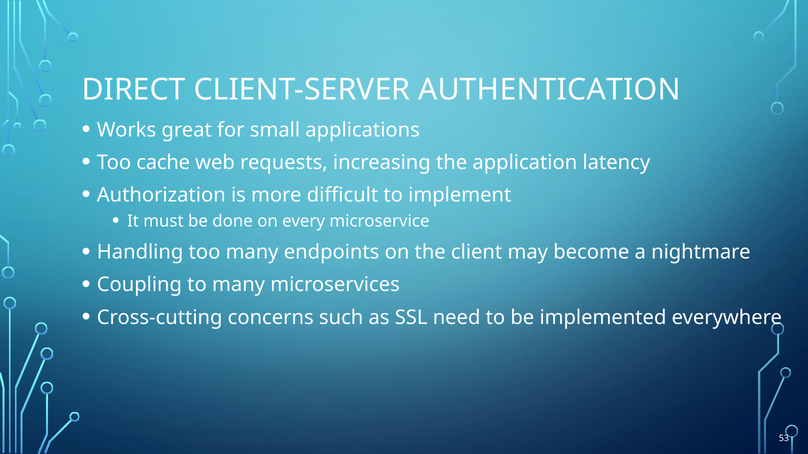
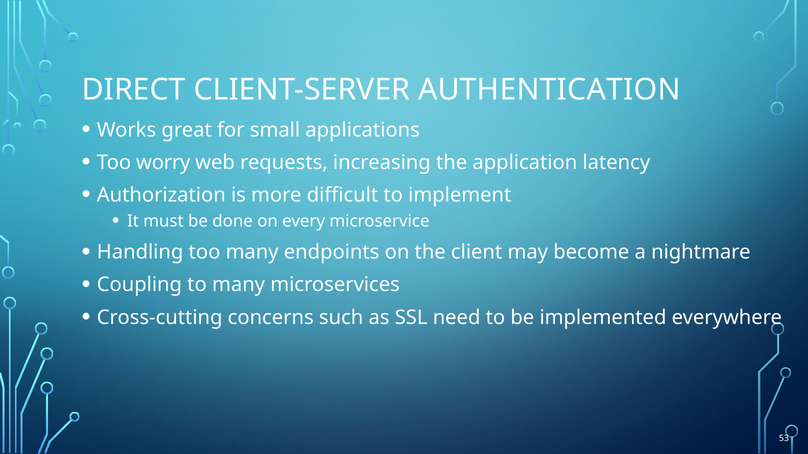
cache: cache -> worry (163, 163)
